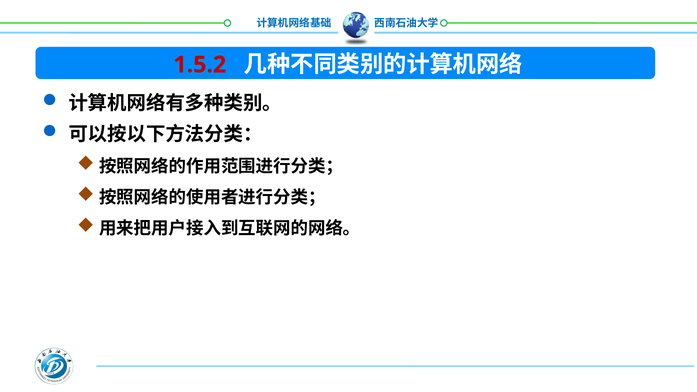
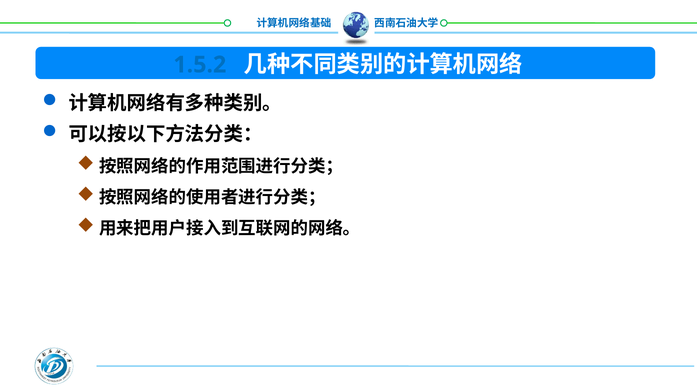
1.5.2 colour: red -> blue (200, 65)
